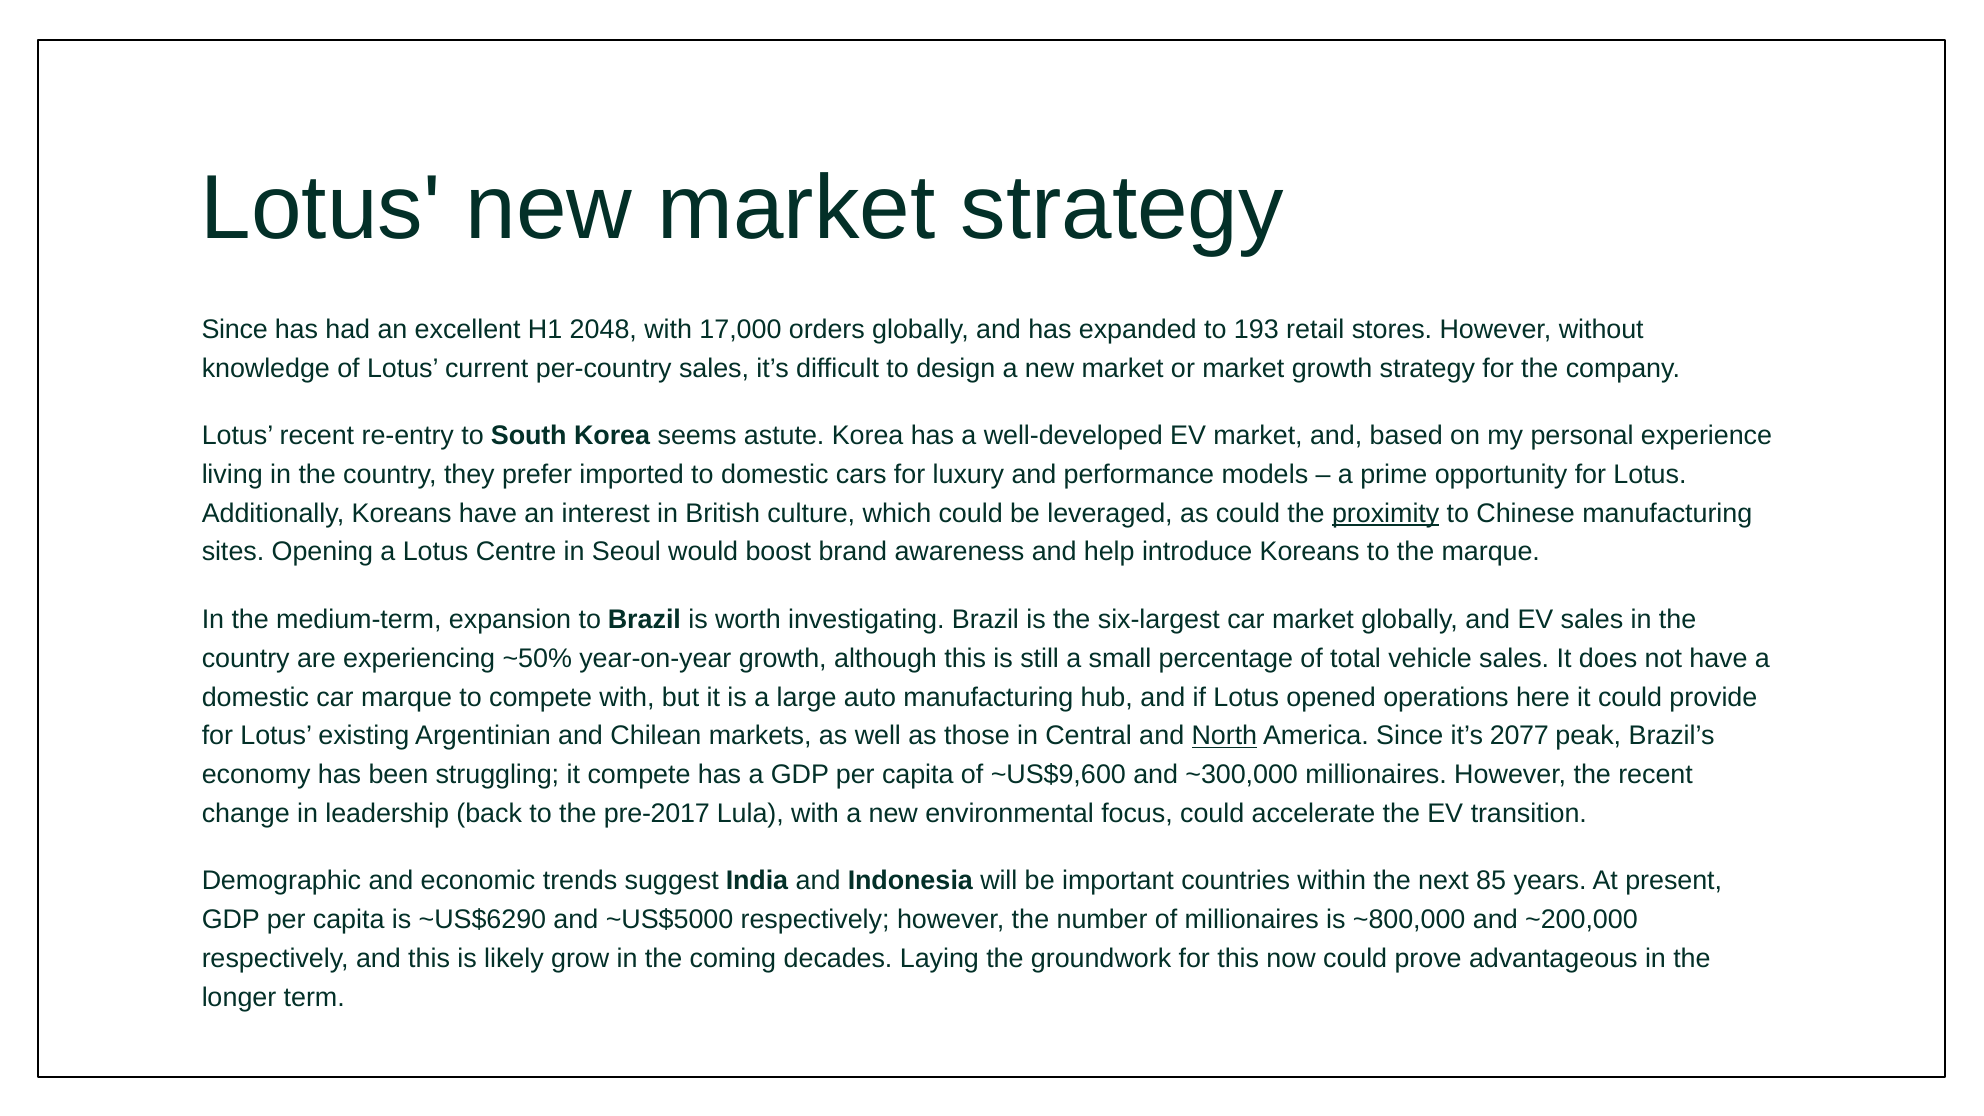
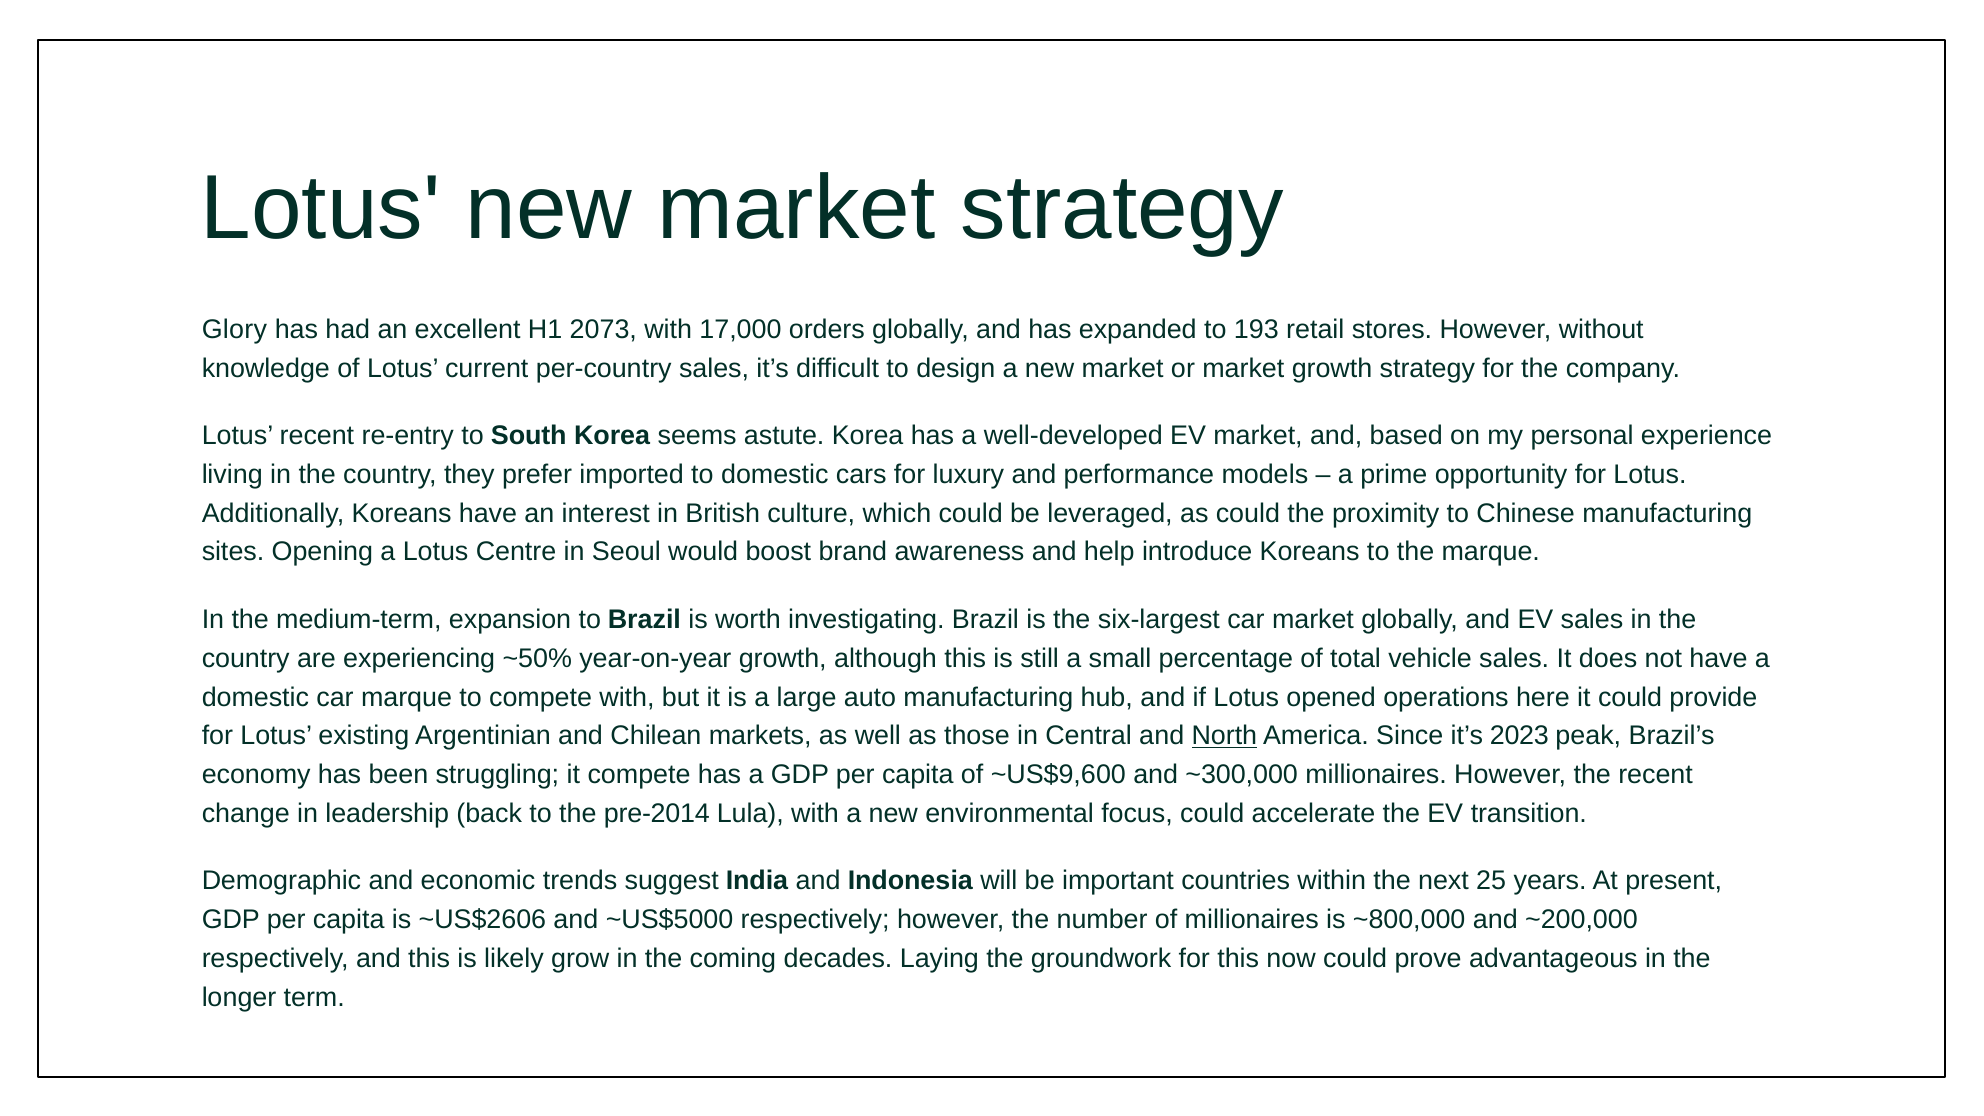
Since: Since -> Glory (234, 329)
2048: 2048 -> 2073 (603, 329)
proximity underline: present -> none (1386, 513)
2077: 2077 -> 2023 (1519, 736)
pre-2017: pre-2017 -> pre-2014 (657, 813)
85: 85 -> 25 (1491, 881)
~US$6290: ~US$6290 -> ~US$2606 (482, 920)
